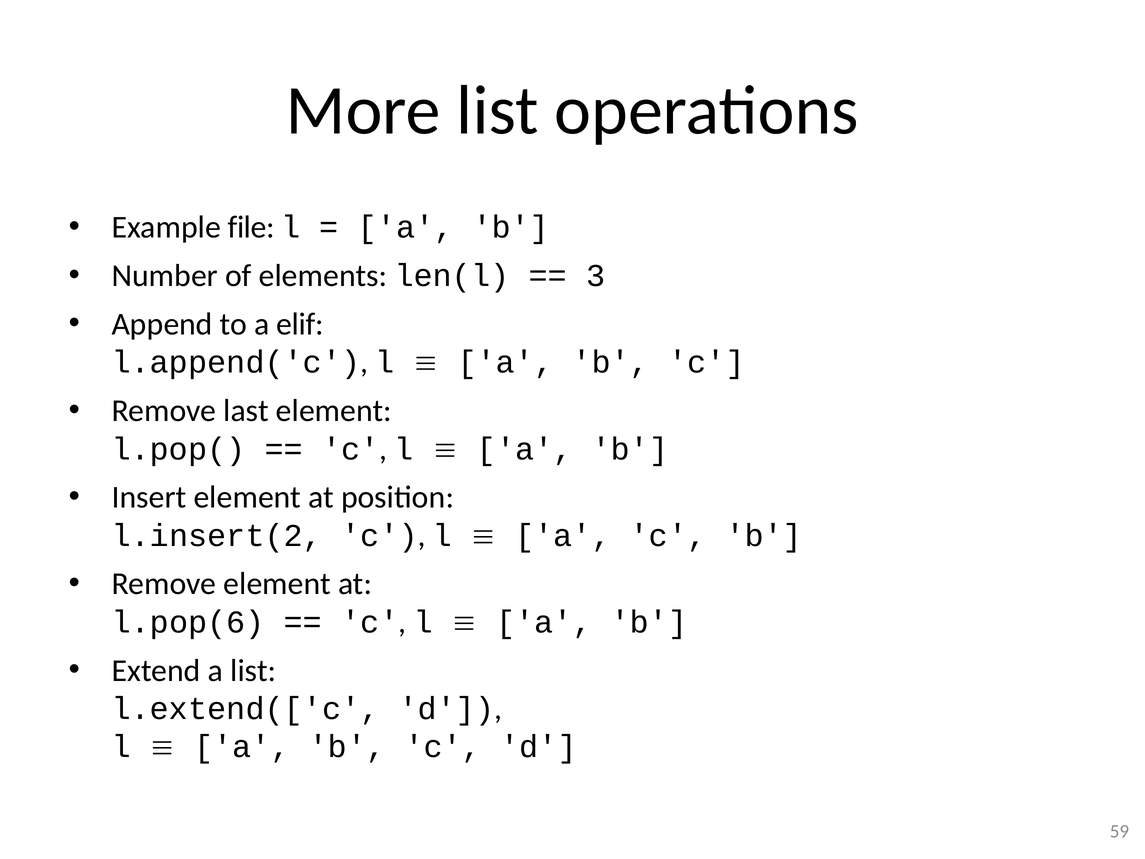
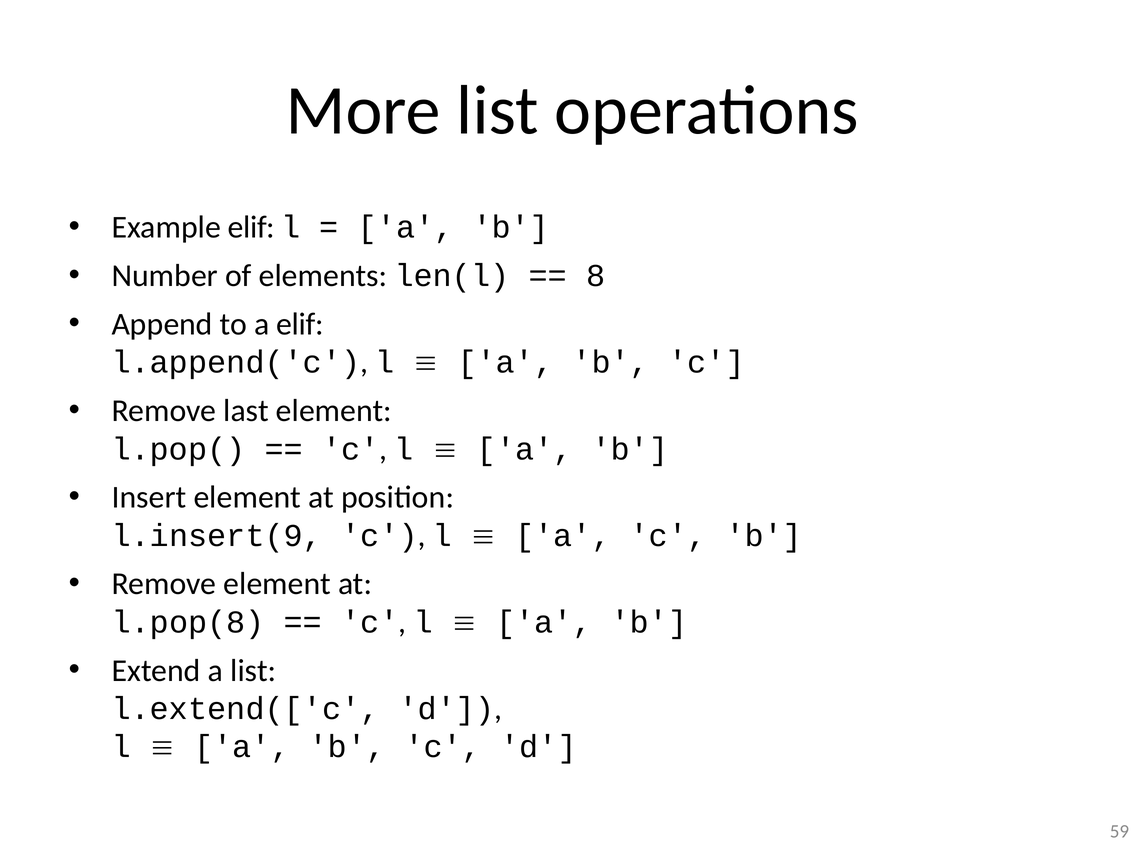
Example file: file -> elif (251, 227)
3: 3 -> 8 (596, 276)
l.insert(2: l.insert(2 -> l.insert(9 (217, 535)
l.pop(6: l.pop(6 -> l.pop(8 (188, 622)
